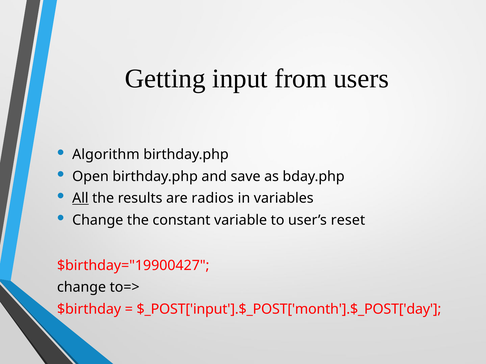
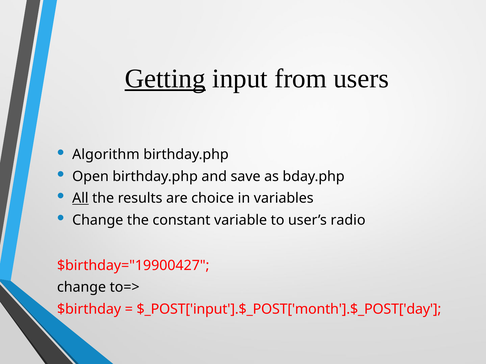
Getting underline: none -> present (165, 79)
radios: radios -> choice (213, 199)
reset: reset -> radio (348, 220)
